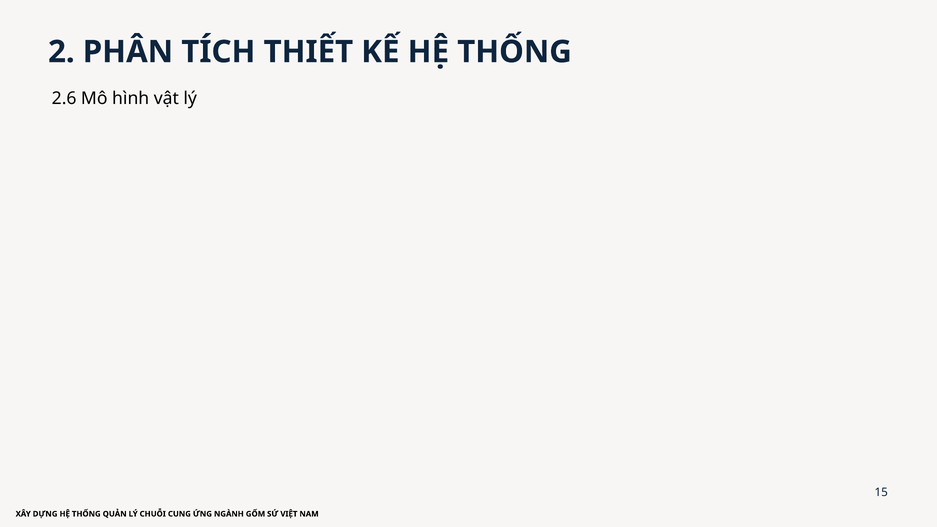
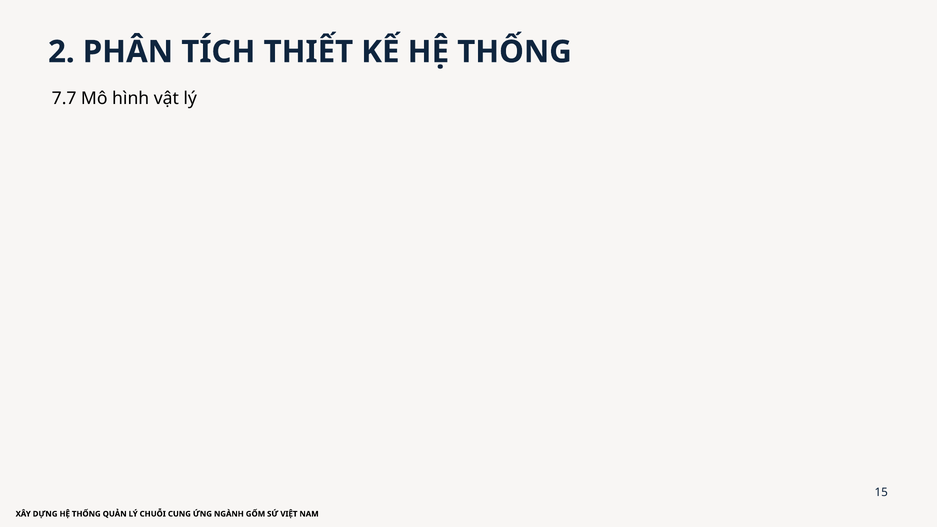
2.6: 2.6 -> 7.7 (64, 98)
